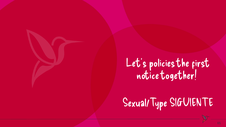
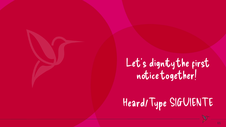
policies: policies -> dignity (162, 63)
Sexual/Type: Sexual/Type -> Heard/Type (145, 103)
